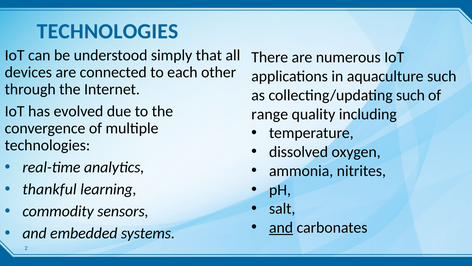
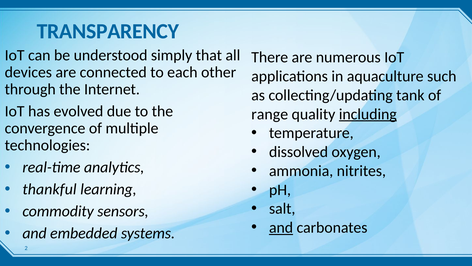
TECHNOLOGIES: TECHNOLOGIES -> TRANSPARENCY (108, 31)
collecting/updating such: such -> tank (410, 95)
including underline: none -> present (368, 114)
